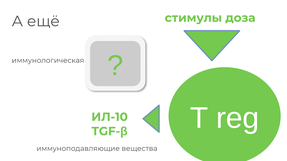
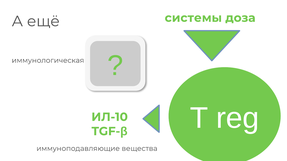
стимулы: стимулы -> системы (193, 18)
